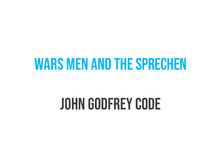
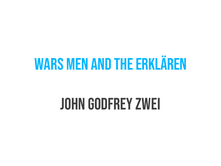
sprechen: sprechen -> erklären (161, 64)
Code: Code -> Zwei (148, 104)
